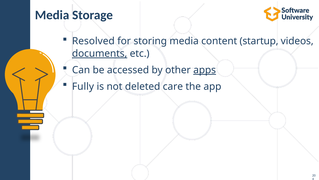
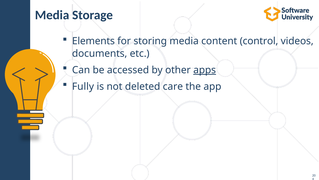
Resolved: Resolved -> Elements (93, 41)
startup: startup -> control (259, 41)
documents underline: present -> none (100, 53)
